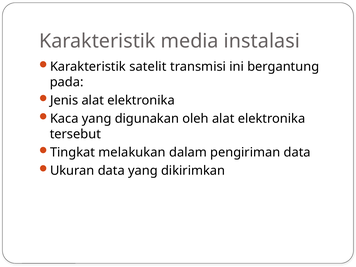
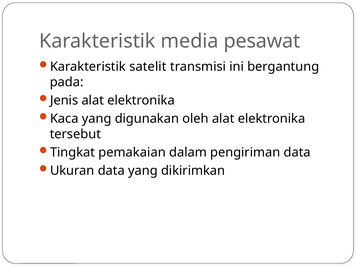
instalasi: instalasi -> pesawat (262, 41)
melakukan: melakukan -> pemakaian (132, 152)
